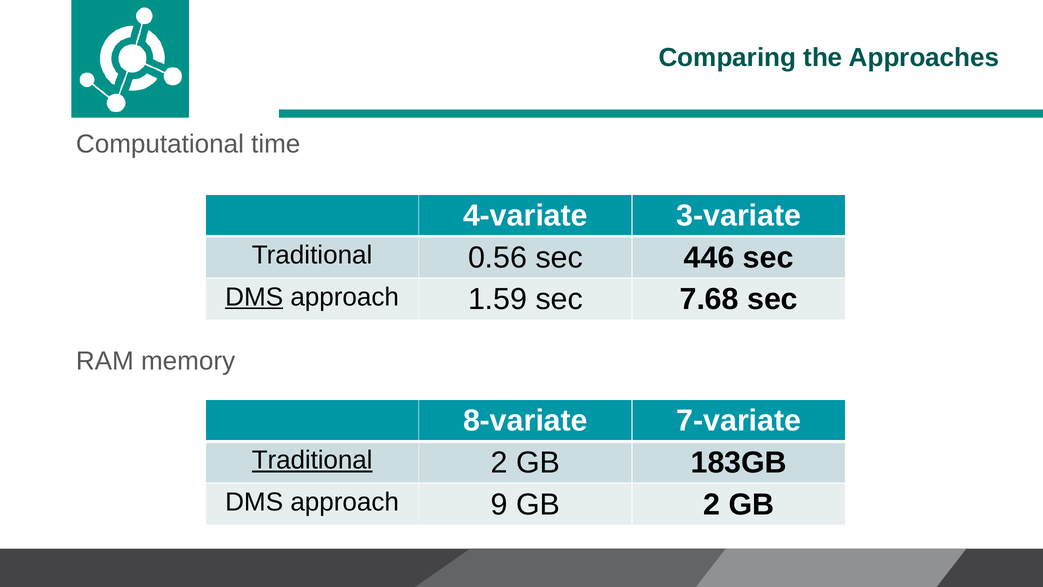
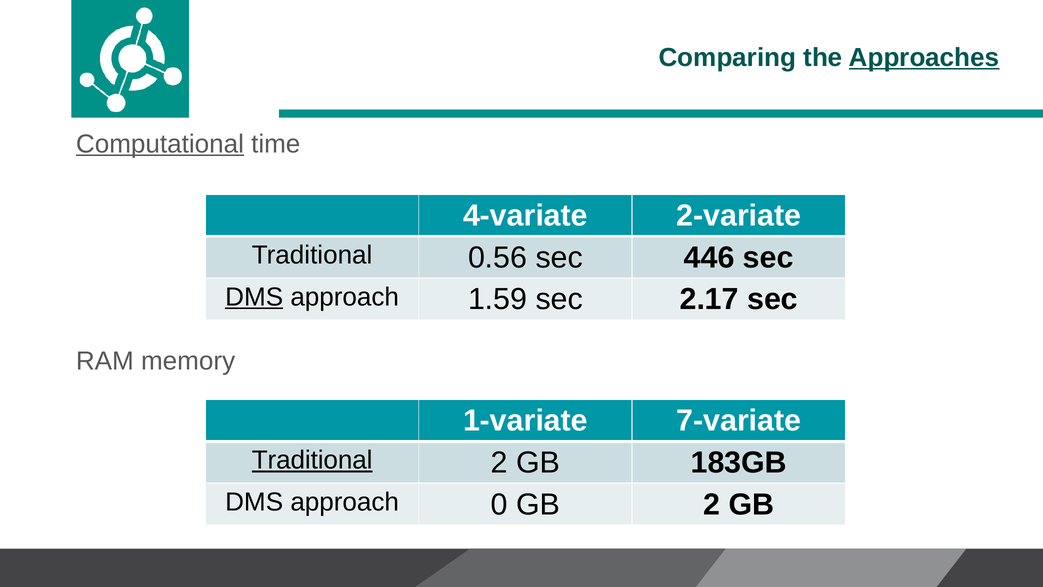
Approaches underline: none -> present (924, 58)
Computational underline: none -> present (160, 144)
3-variate: 3-variate -> 2-variate (739, 216)
7.68: 7.68 -> 2.17 (709, 299)
8-variate: 8-variate -> 1-variate (525, 421)
9: 9 -> 0 (499, 504)
